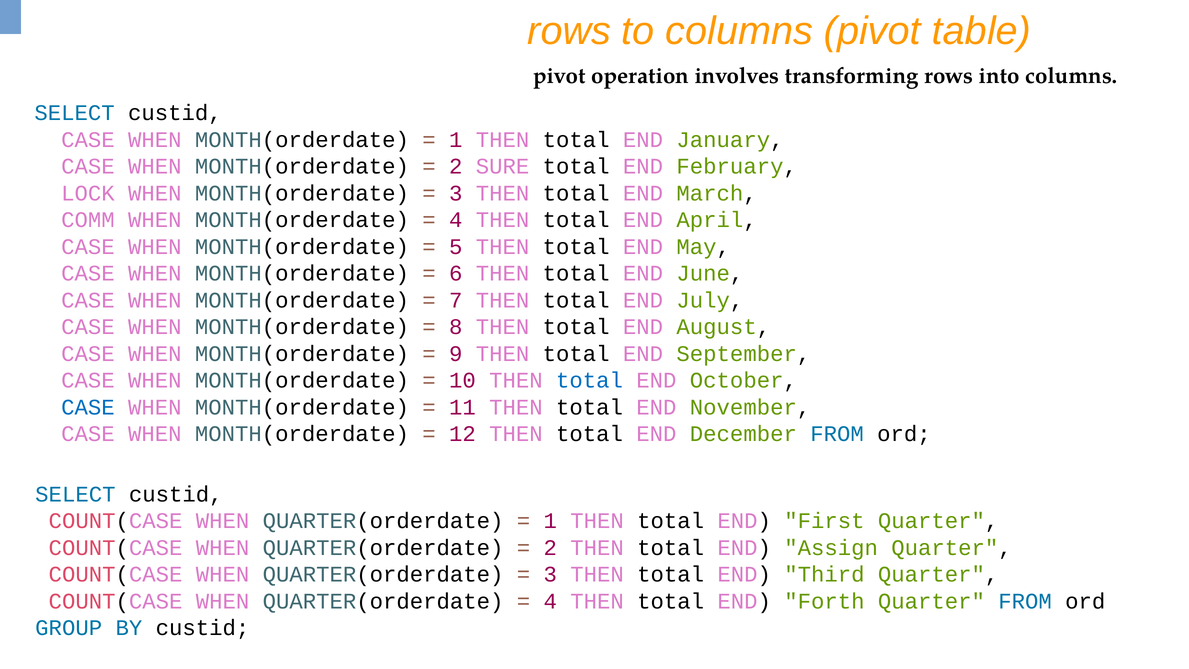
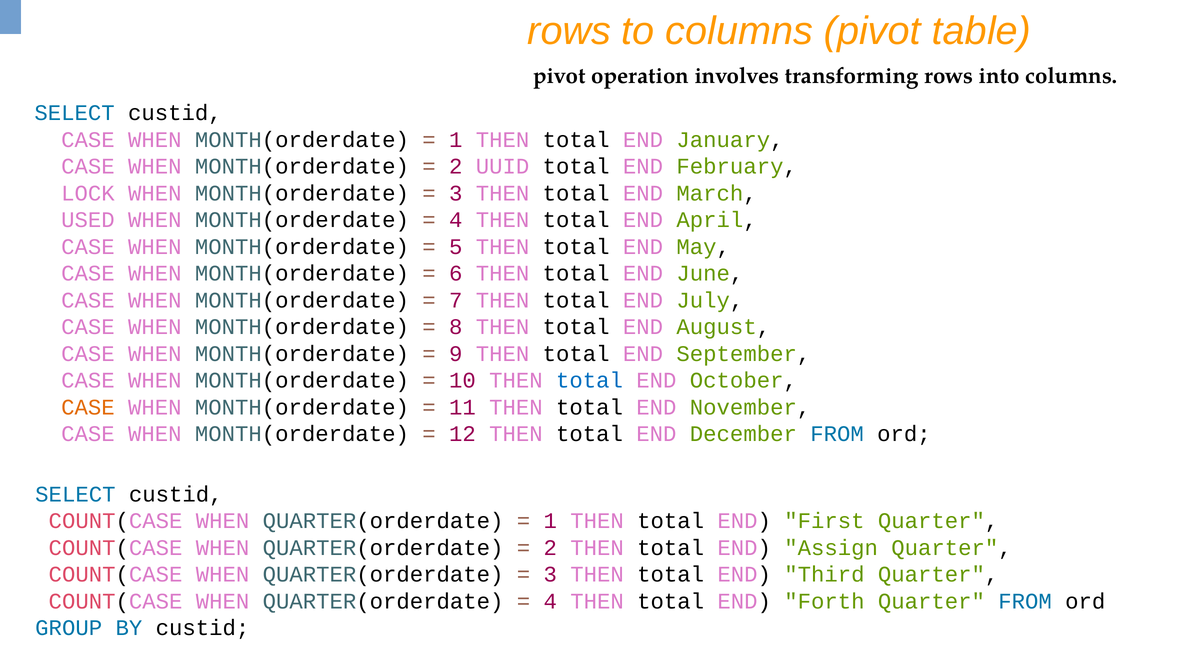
SURE: SURE -> UUID (503, 166)
COMM: COMM -> USED (88, 220)
CASE colour: blue -> orange (88, 407)
